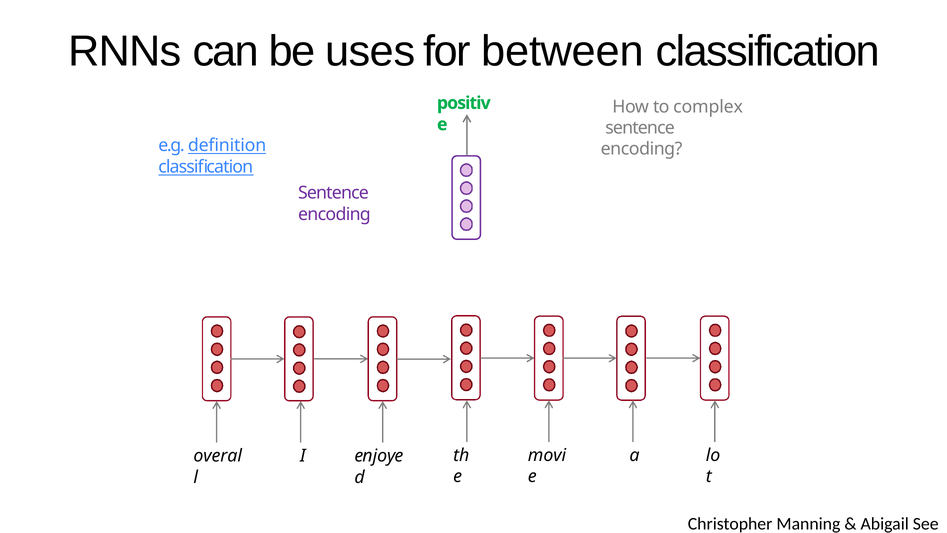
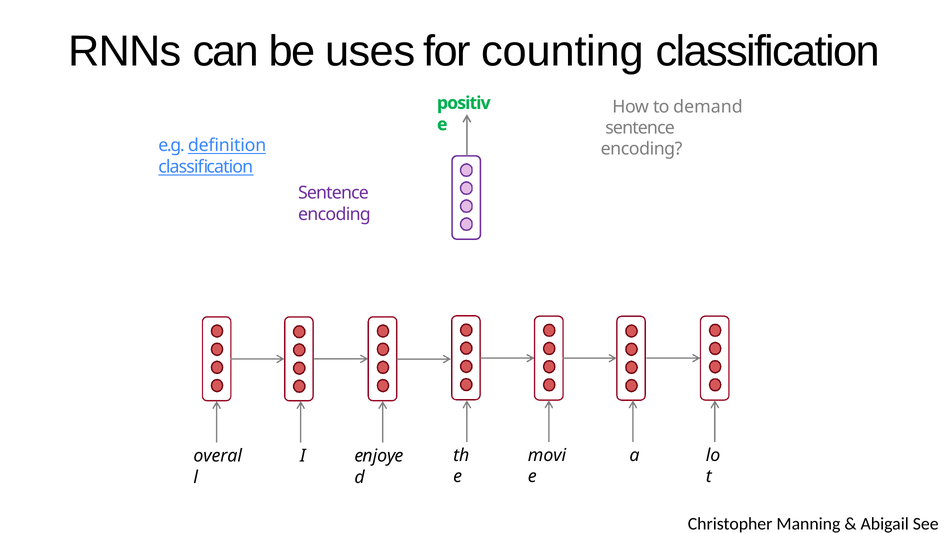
between: between -> counting (563, 51)
complex: complex -> demand (708, 107)
